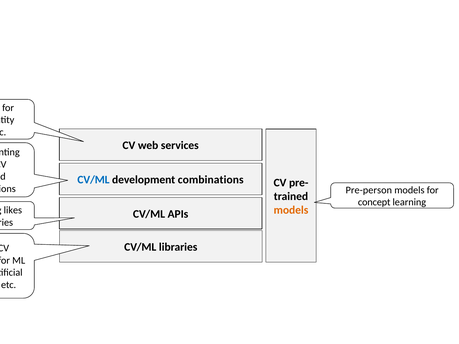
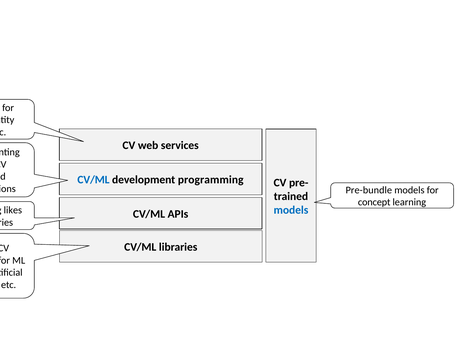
combinations: combinations -> programming (211, 180)
Pre-person: Pre-person -> Pre-bundle (369, 190)
models colour: orange -> blue (291, 210)
